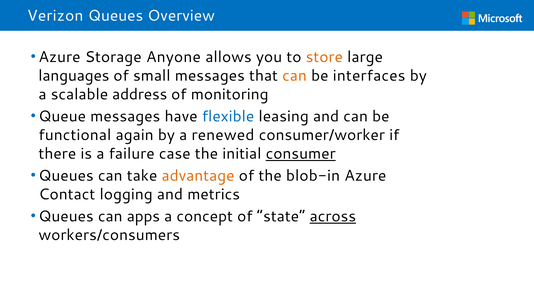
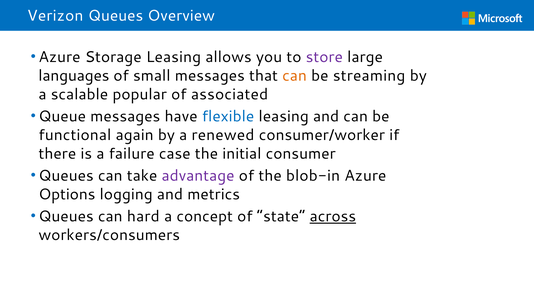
Storage Anyone: Anyone -> Leasing (173, 57)
store colour: orange -> purple (324, 57)
interfaces: interfaces -> streaming (369, 76)
address: address -> popular (140, 95)
monitoring: monitoring -> associated (230, 95)
consumer underline: present -> none (301, 154)
advantage colour: orange -> purple (198, 176)
Contact: Contact -> Options (67, 195)
apps: apps -> hard (143, 217)
